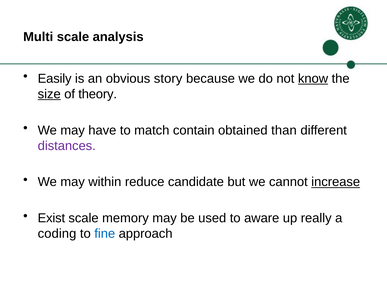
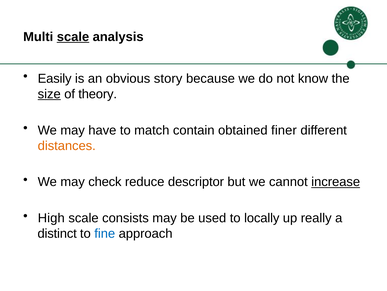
scale underline: none -> present (73, 37)
know underline: present -> none (313, 78)
than: than -> finer (284, 130)
distances colour: purple -> orange (67, 145)
within: within -> check (105, 181)
candidate: candidate -> descriptor (196, 181)
Exist: Exist -> High (51, 218)
memory: memory -> consists (125, 218)
aware: aware -> locally (262, 218)
coding: coding -> distinct (57, 233)
